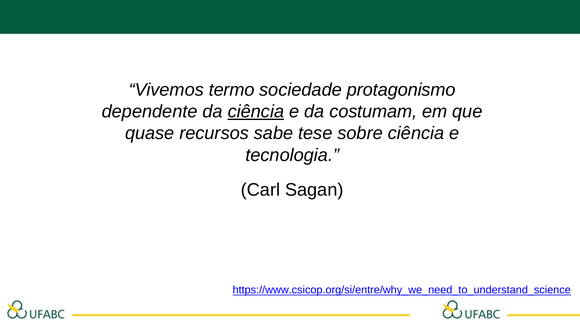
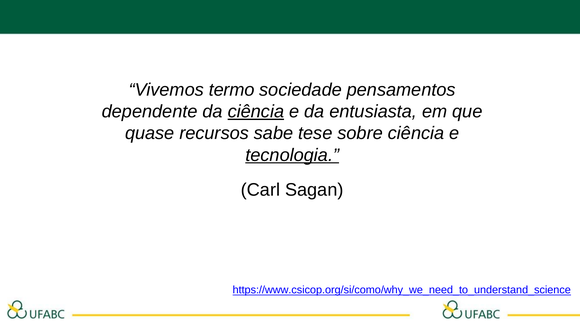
protagonismo: protagonismo -> pensamentos (401, 90)
costumam: costumam -> entusiasta (373, 112)
tecnologia underline: none -> present (292, 155)
https://www.csicop.org/si/entre/why_we_need_to_understand_science: https://www.csicop.org/si/entre/why_we_need_to_understand_science -> https://www.csicop.org/si/como/why_we_need_to_understand_science (402, 290)
